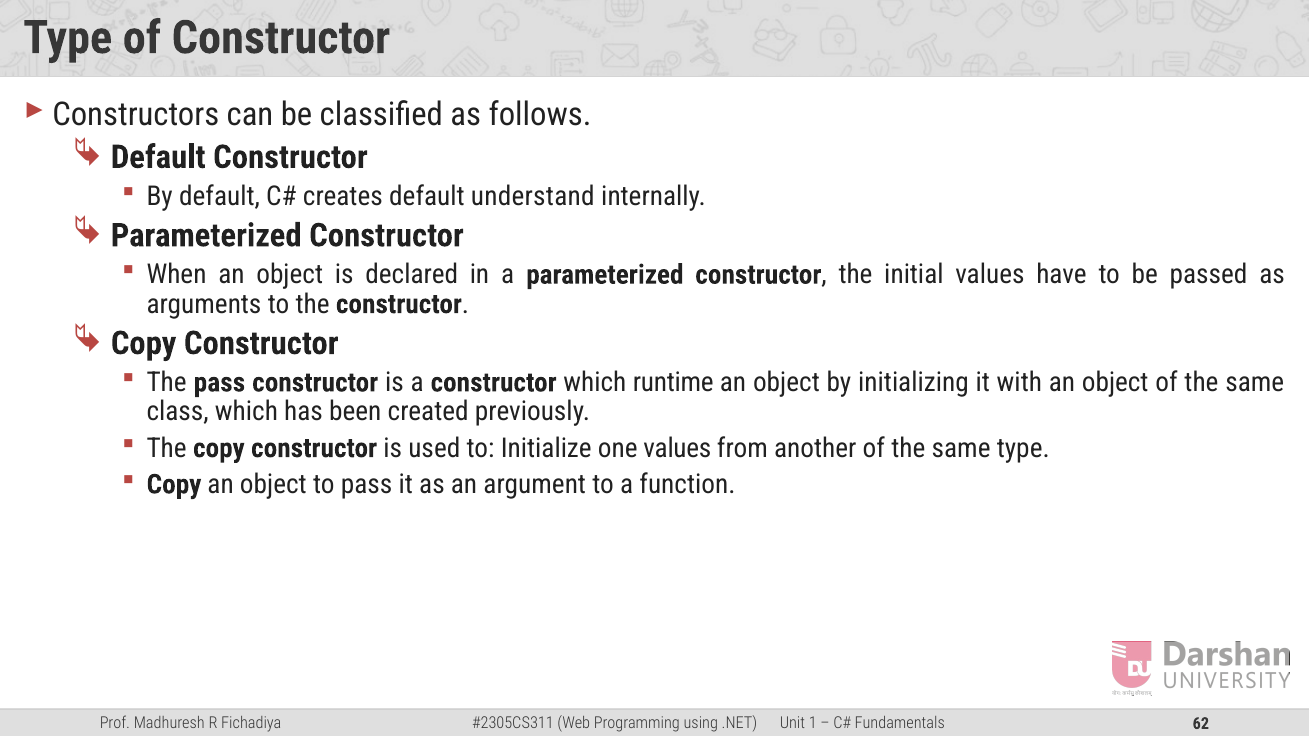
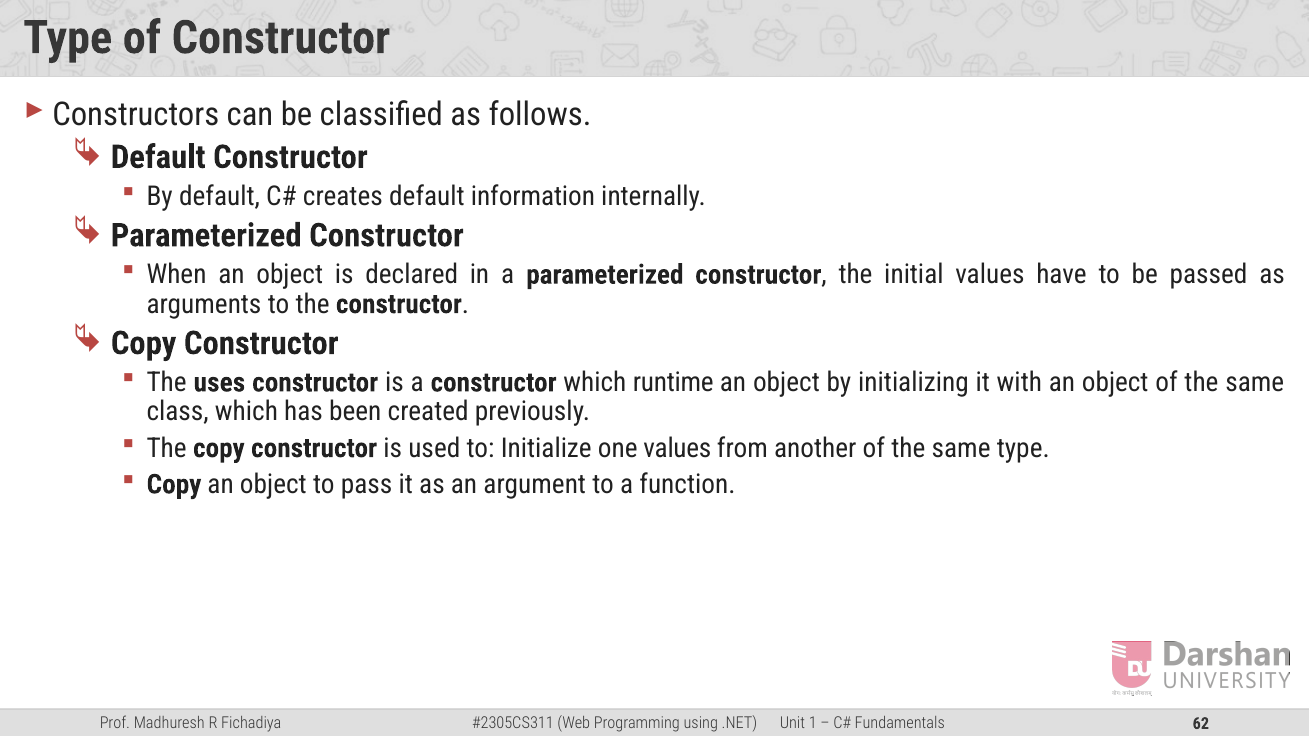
understand: understand -> information (533, 196)
The pass: pass -> uses (219, 383)
